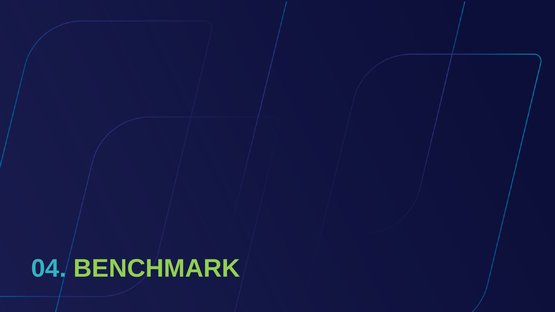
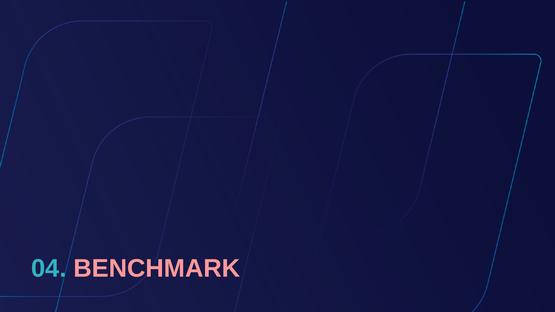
BENCHMARK colour: light green -> pink (157, 269)
